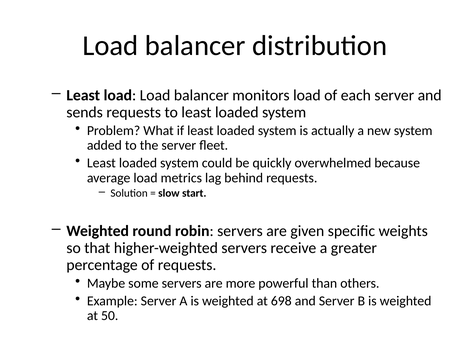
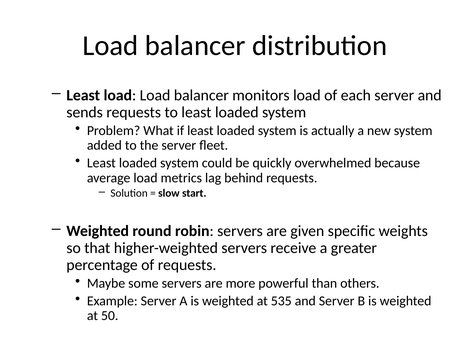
698: 698 -> 535 (281, 300)
